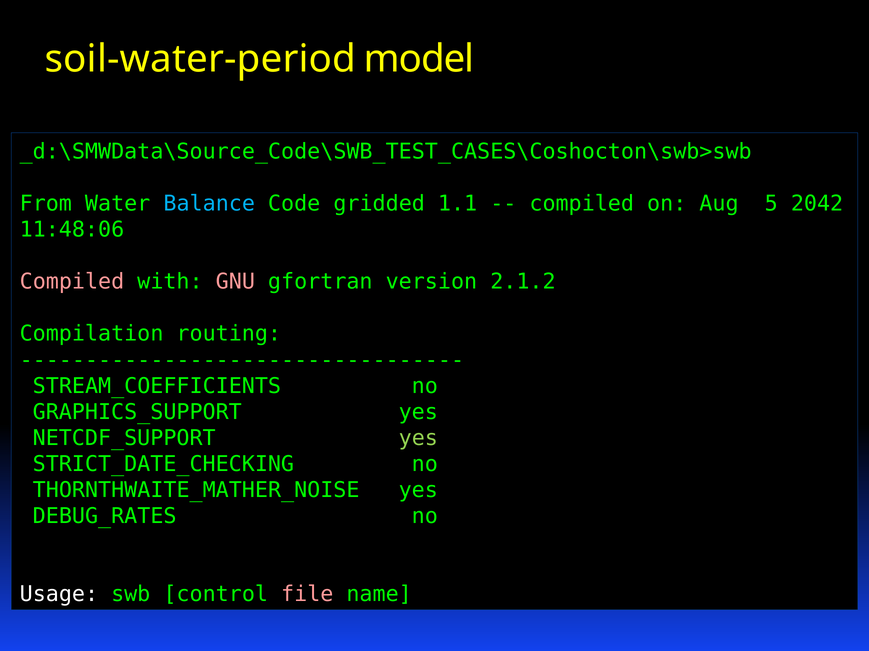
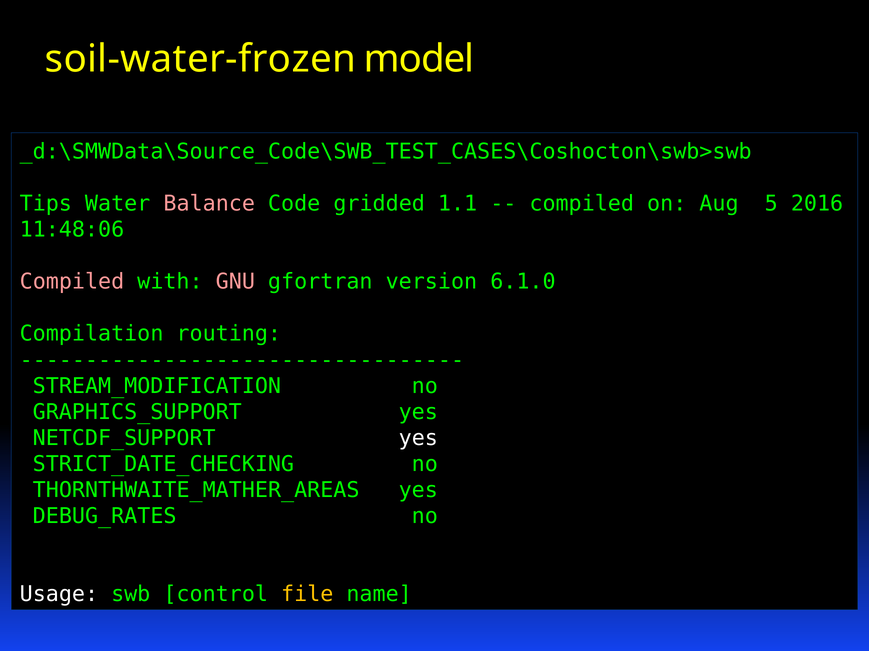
soil-water-period: soil-water-period -> soil-water-frozen (200, 59)
From: From -> Tips (46, 204)
Balance colour: light blue -> pink (209, 204)
2042: 2042 -> 2016 (817, 204)
2.1.2: 2.1.2 -> 6.1.0 (523, 282)
STREAM_COEFFICIENTS: STREAM_COEFFICIENTS -> STREAM_MODIFICATION (157, 386)
yes colour: light green -> white (418, 438)
THORNTHWAITE_MATHER_NOISE: THORNTHWAITE_MATHER_NOISE -> THORNTHWAITE_MATHER_AREAS (196, 491)
file colour: pink -> yellow (307, 595)
